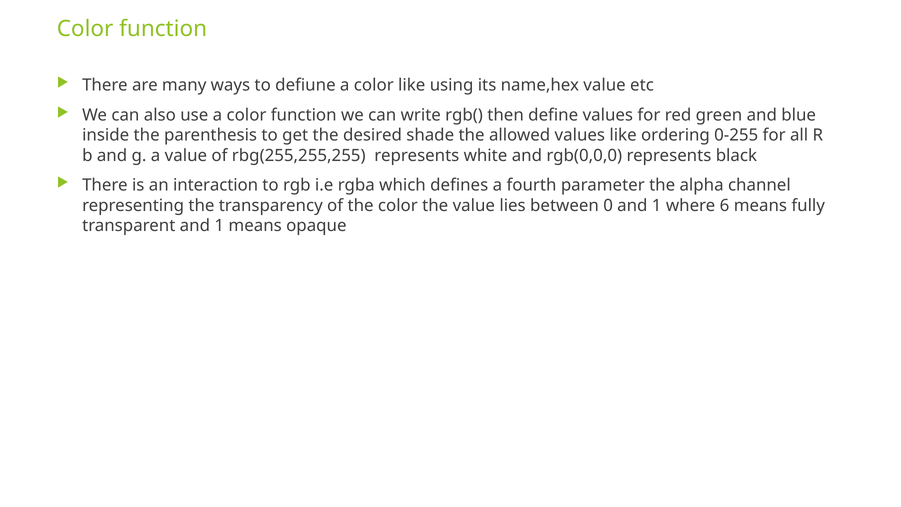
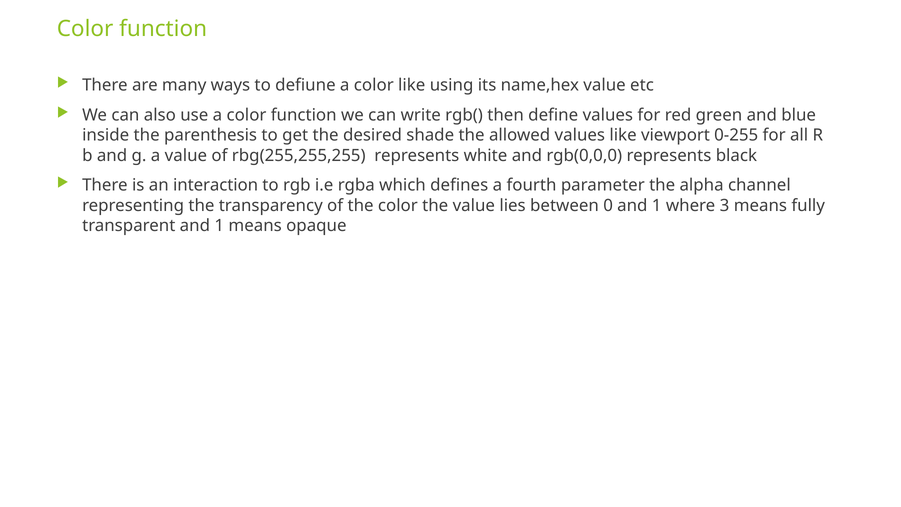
ordering: ordering -> viewport (675, 135)
6: 6 -> 3 (725, 205)
